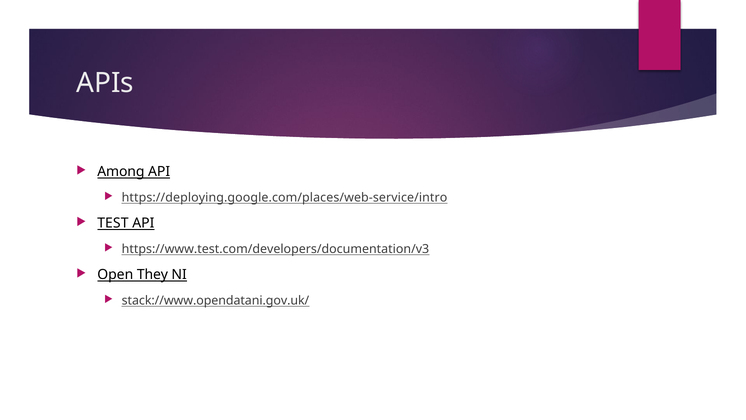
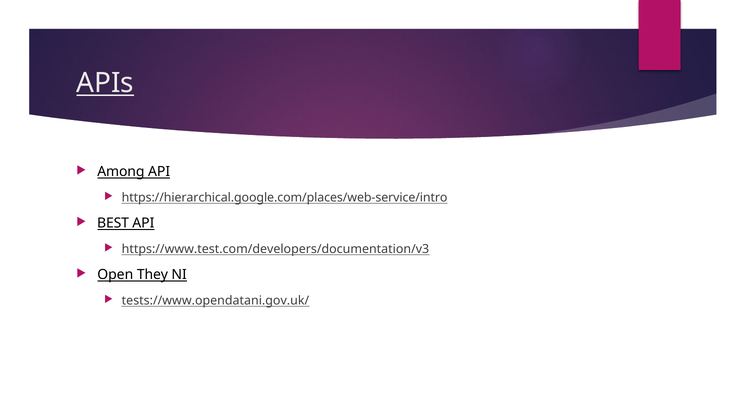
APIs underline: none -> present (105, 83)
https://deploying.google.com/places/web-service/intro: https://deploying.google.com/places/web-service/intro -> https://hierarchical.google.com/places/web-service/intro (285, 197)
TEST: TEST -> BEST (113, 223)
stack://www.opendatani.gov.uk/: stack://www.opendatani.gov.uk/ -> tests://www.opendatani.gov.uk/ (215, 300)
